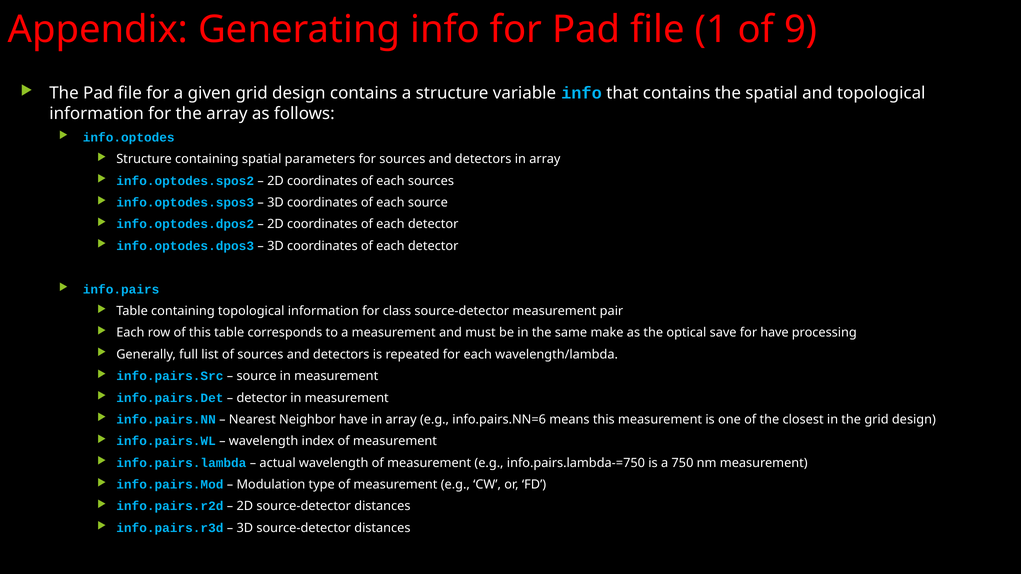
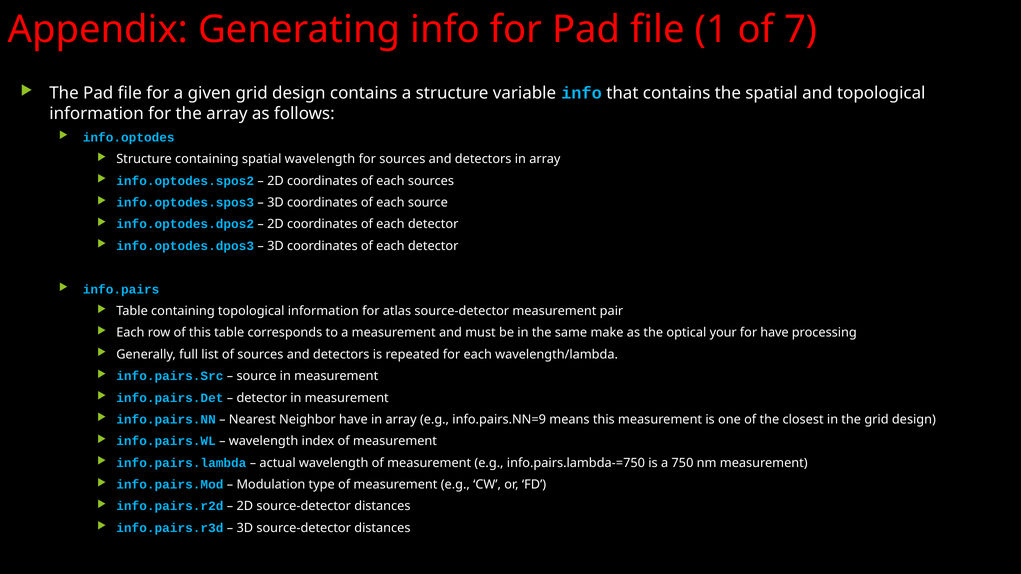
9: 9 -> 7 (801, 30)
spatial parameters: parameters -> wavelength (320, 159)
class: class -> atlas (397, 311)
save: save -> your (723, 333)
info.pairs.NN=6: info.pairs.NN=6 -> info.pairs.NN=9 (499, 420)
